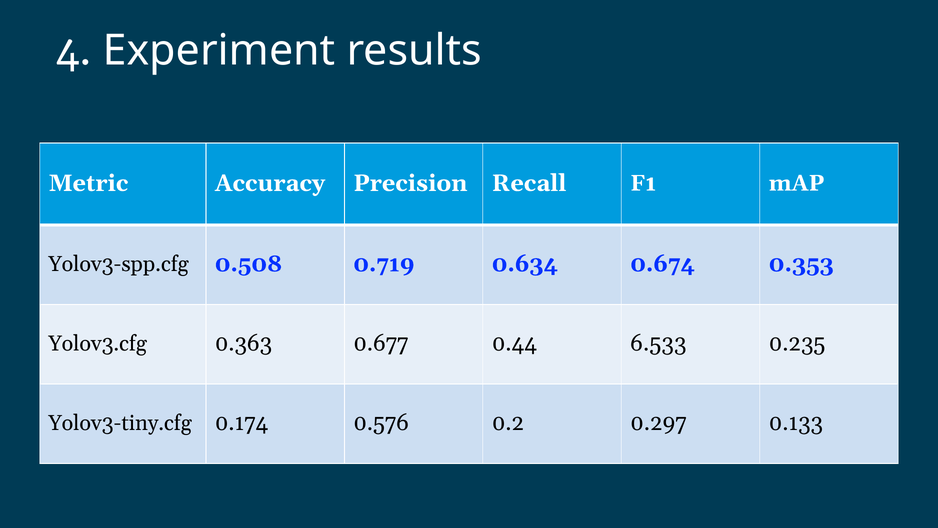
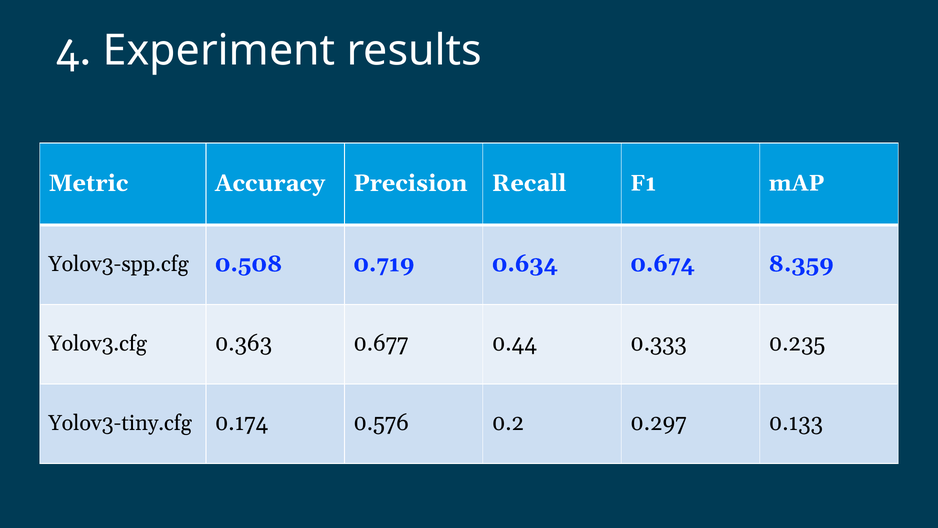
0.353: 0.353 -> 8.359 (801, 264)
6.533: 6.533 -> 0.333 (658, 343)
